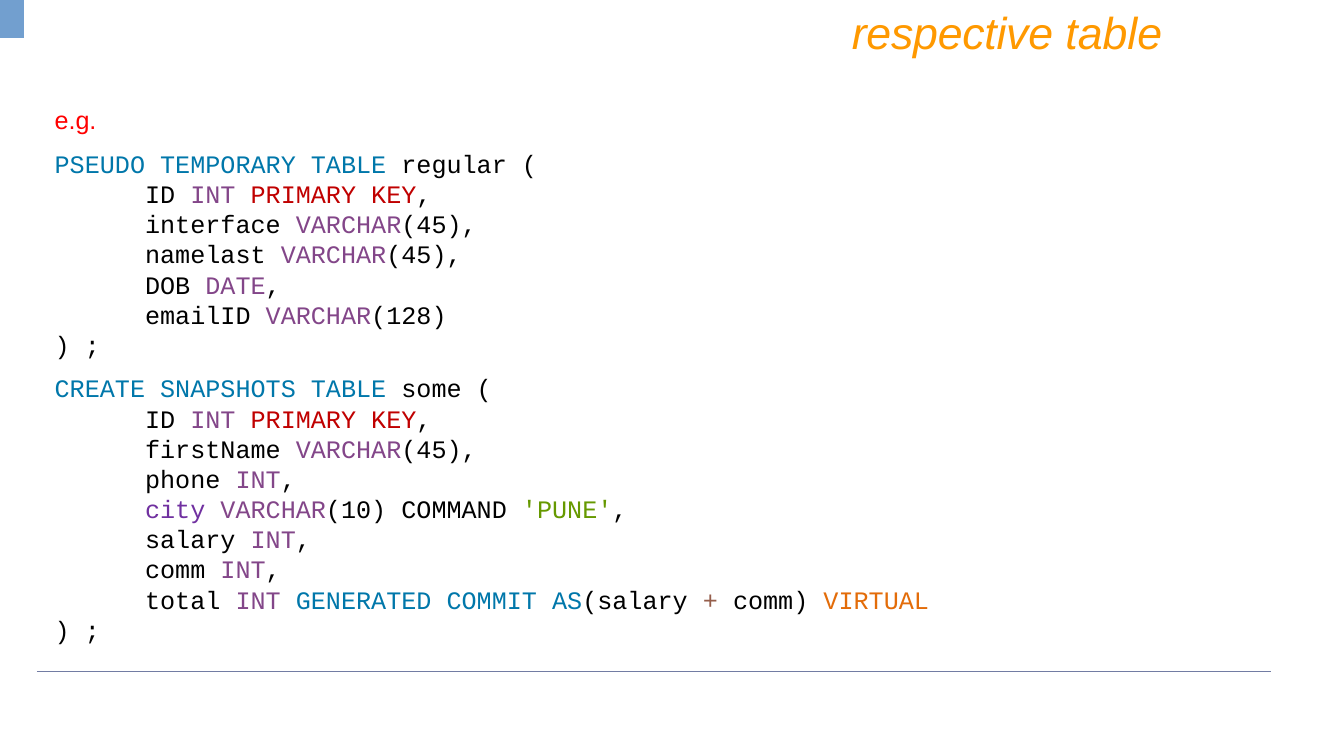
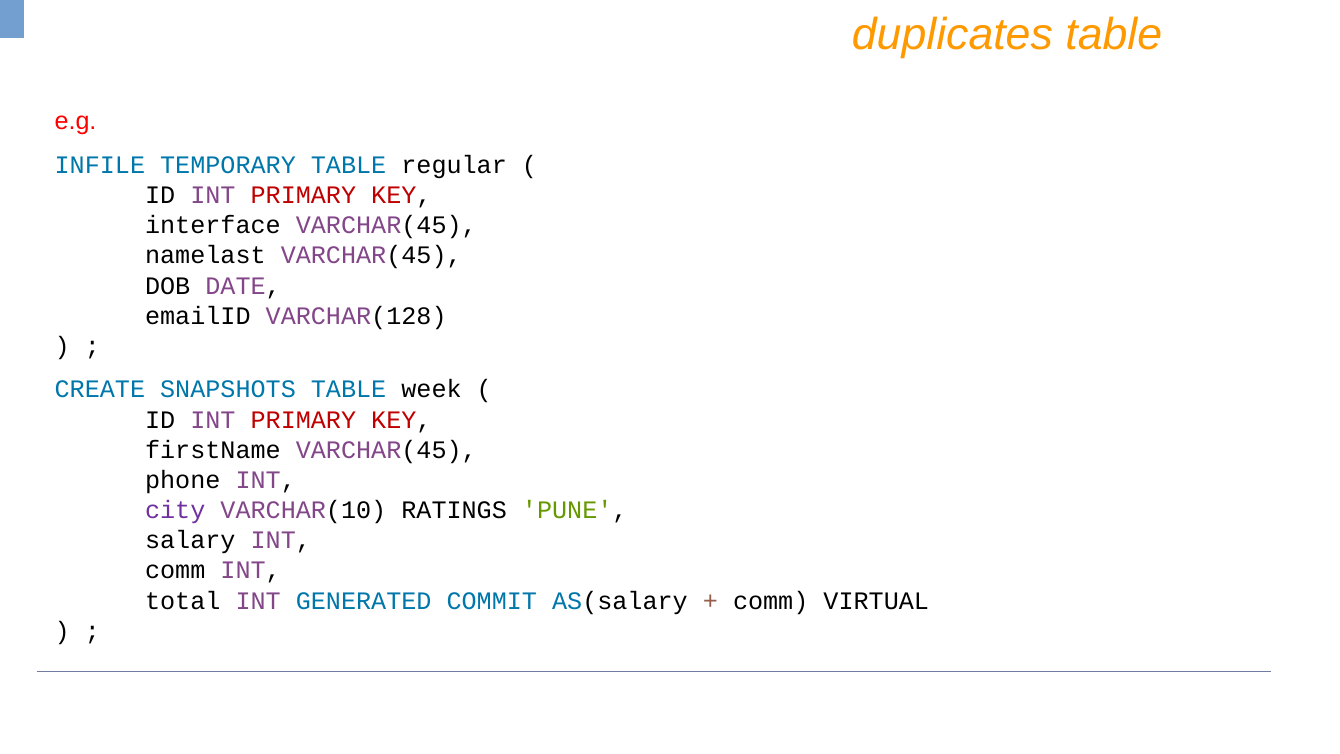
respective: respective -> duplicates (952, 35)
PSEUDO: PSEUDO -> INFILE (100, 165)
some: some -> week (432, 390)
COMMAND: COMMAND -> RATINGS (454, 510)
VIRTUAL colour: orange -> black (876, 601)
